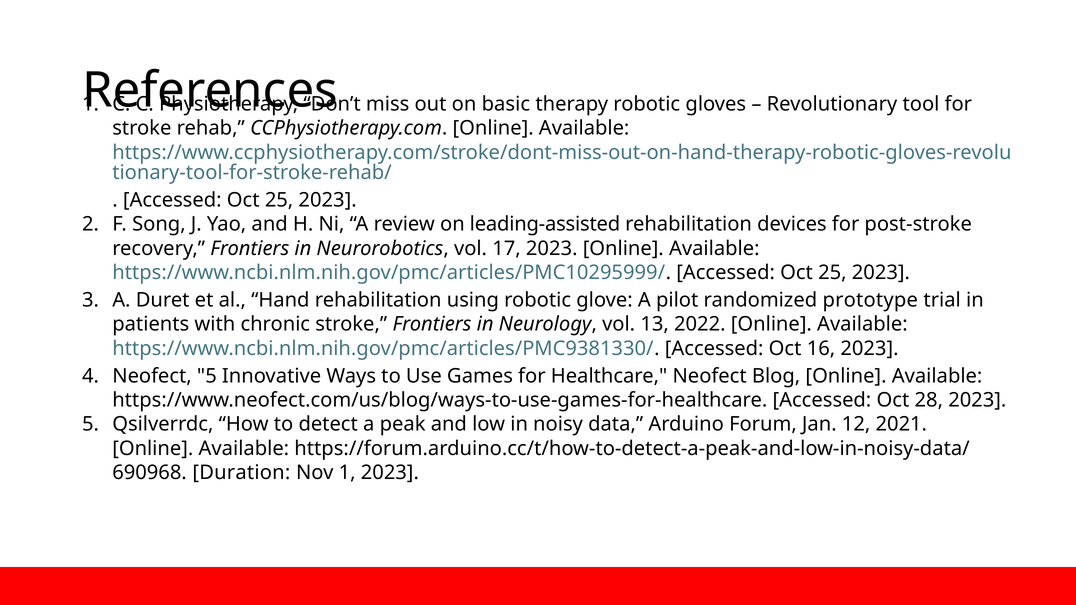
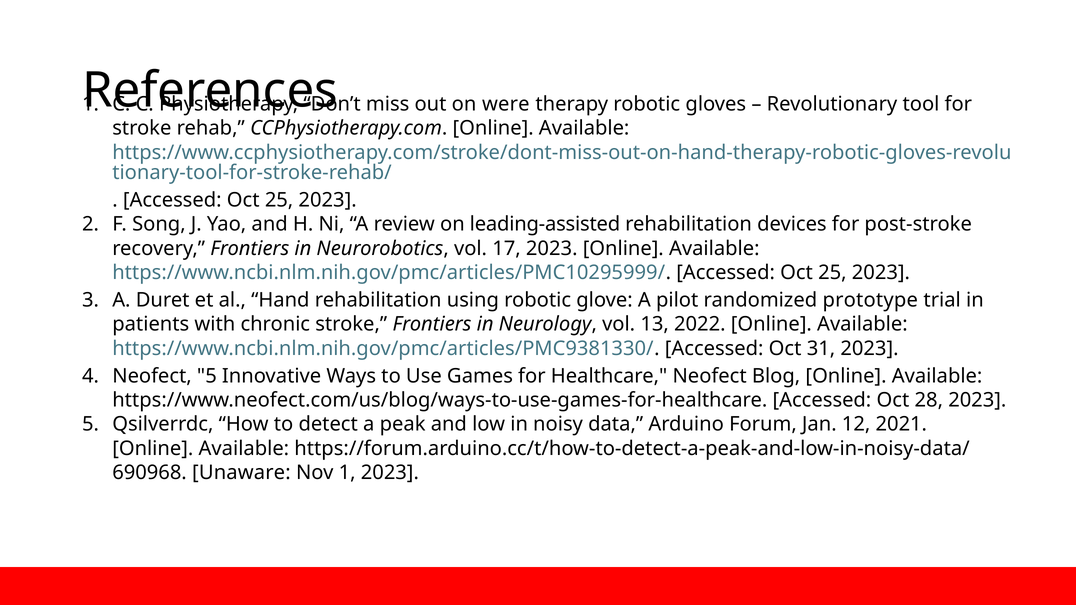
basic: basic -> were (506, 104)
16: 16 -> 31 (821, 349)
Duration: Duration -> Unaware (241, 473)
